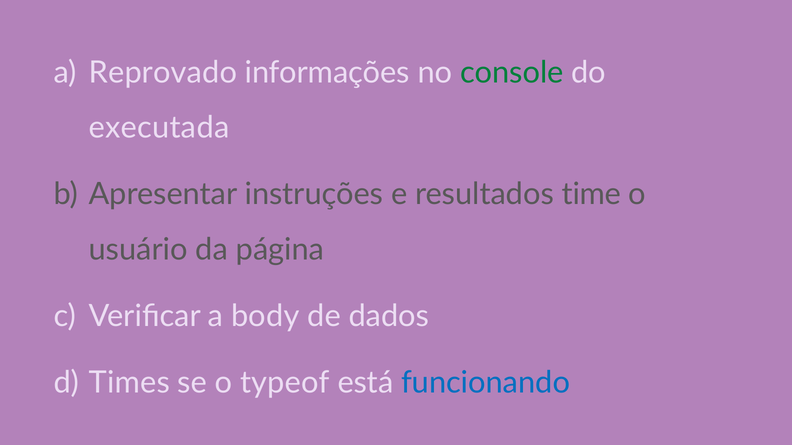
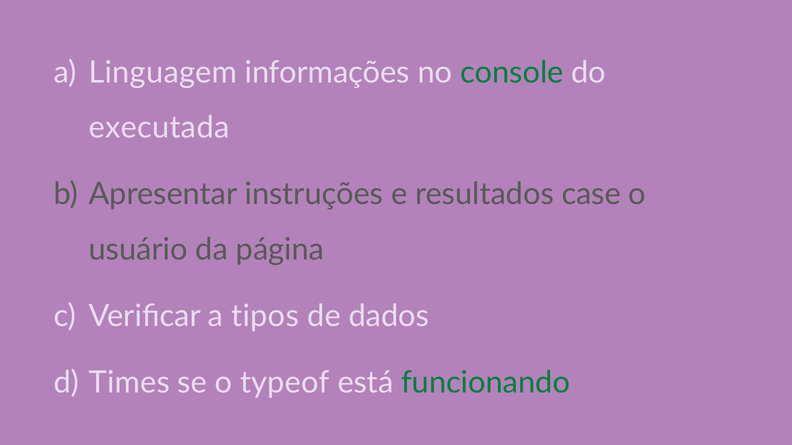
Reprovado: Reprovado -> Linguagem (163, 72)
time: time -> case (591, 194)
body: body -> tipos (265, 316)
funcionando colour: blue -> green (486, 383)
